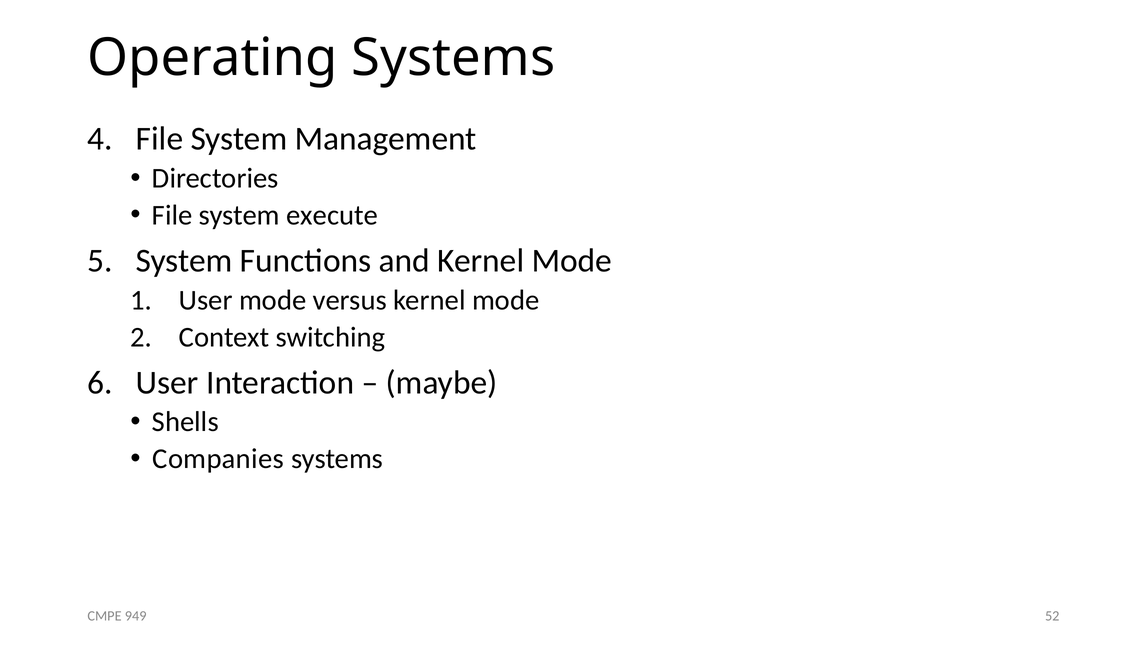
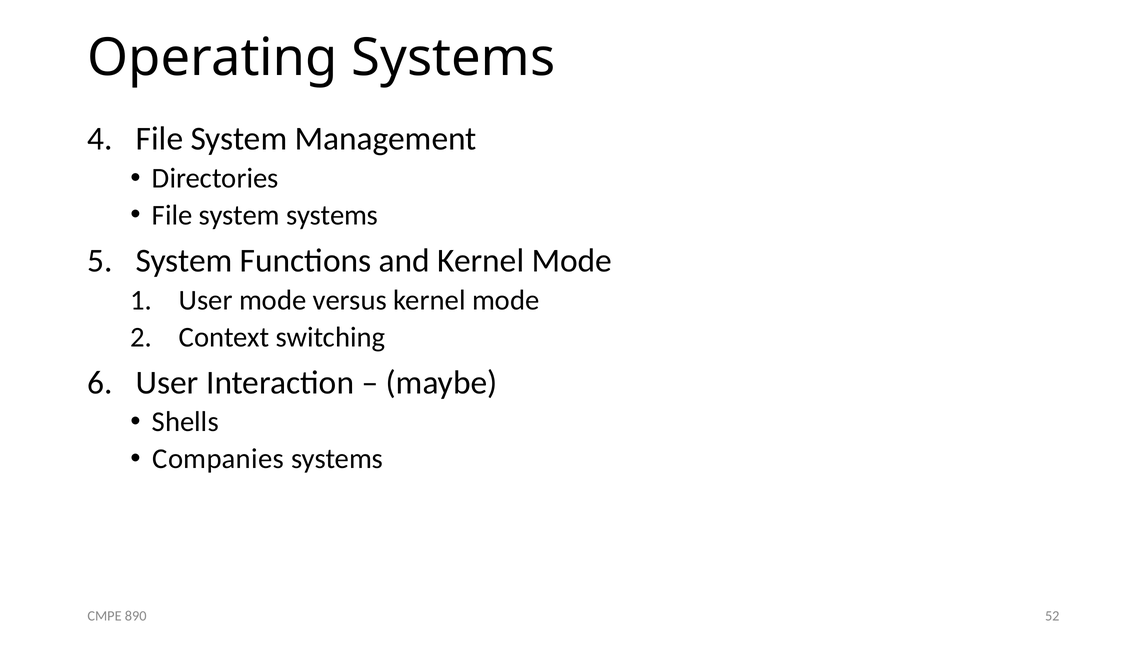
system execute: execute -> systems (332, 215)
949: 949 -> 890 (136, 616)
